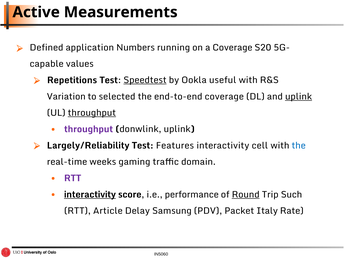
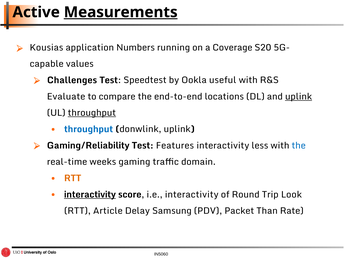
Measurements underline: none -> present (121, 12)
Defined: Defined -> Kousias (47, 48)
Repetitions: Repetitions -> Challenges (72, 80)
Speedtest underline: present -> none (145, 80)
Variation: Variation -> Evaluate (66, 97)
selected: selected -> compare (117, 97)
end-to-end coverage: coverage -> locations (224, 97)
throughput colour: purple -> blue (89, 129)
Largely/Reliability: Largely/Reliability -> Gaming/Reliability (88, 146)
cell: cell -> less (260, 146)
RTT colour: purple -> orange (73, 178)
i.e performance: performance -> interactivity (192, 195)
Round underline: present -> none (246, 195)
Such: Such -> Look (291, 195)
Italy: Italy -> Than (267, 211)
